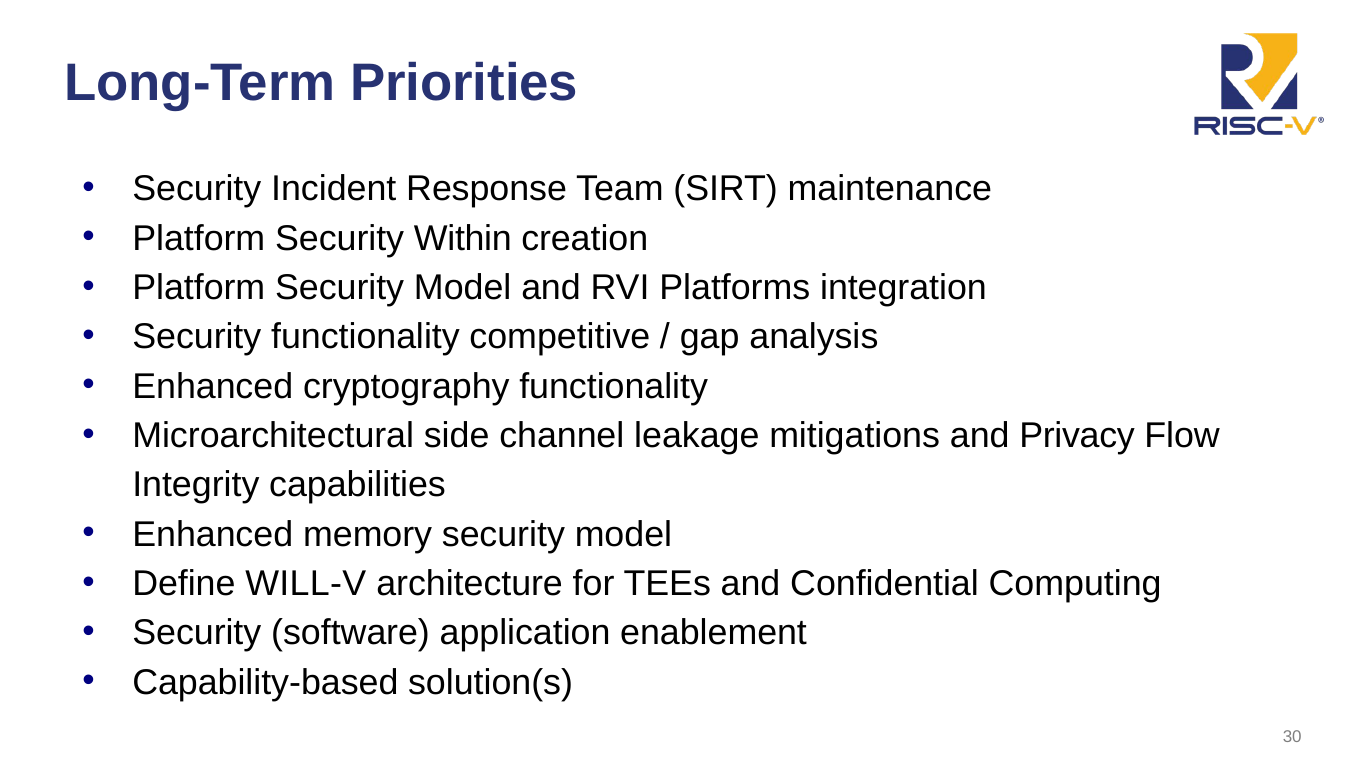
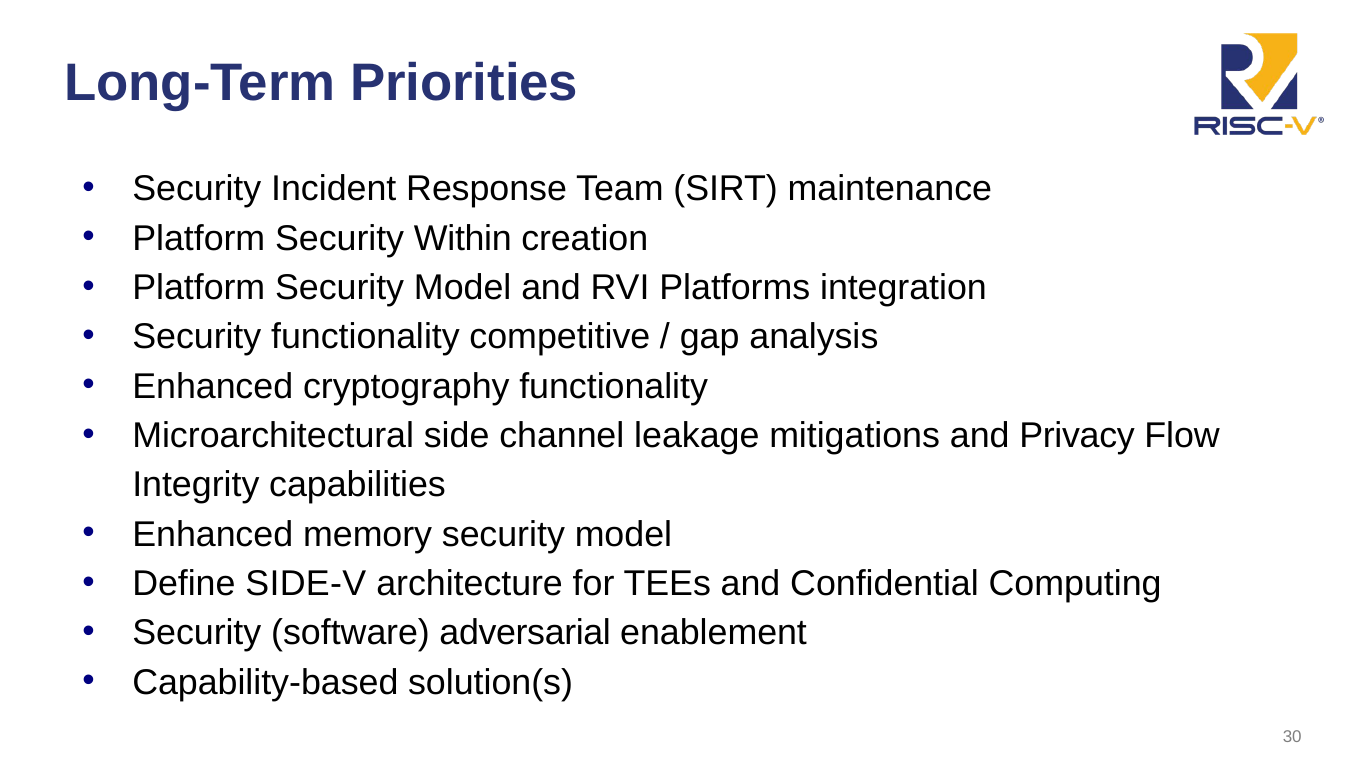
WILL-V: WILL-V -> SIDE-V (306, 584)
application: application -> adversarial (525, 633)
